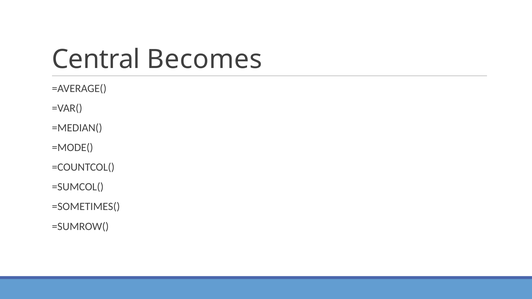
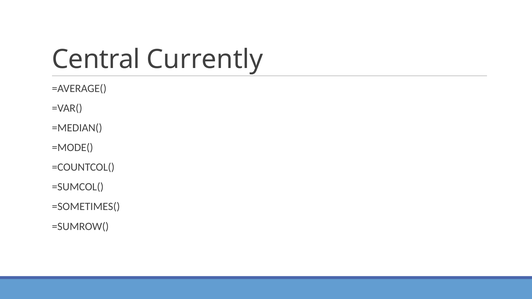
Becomes: Becomes -> Currently (205, 60)
